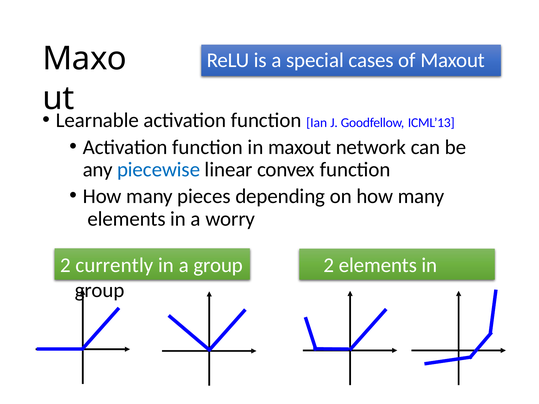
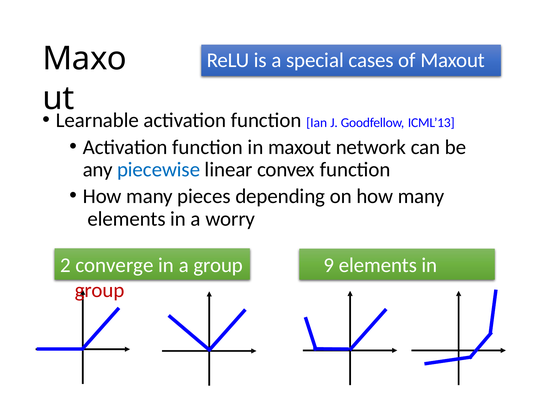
currently: currently -> converge (114, 265)
group 2: 2 -> 9 (329, 265)
group colour: black -> red (100, 291)
